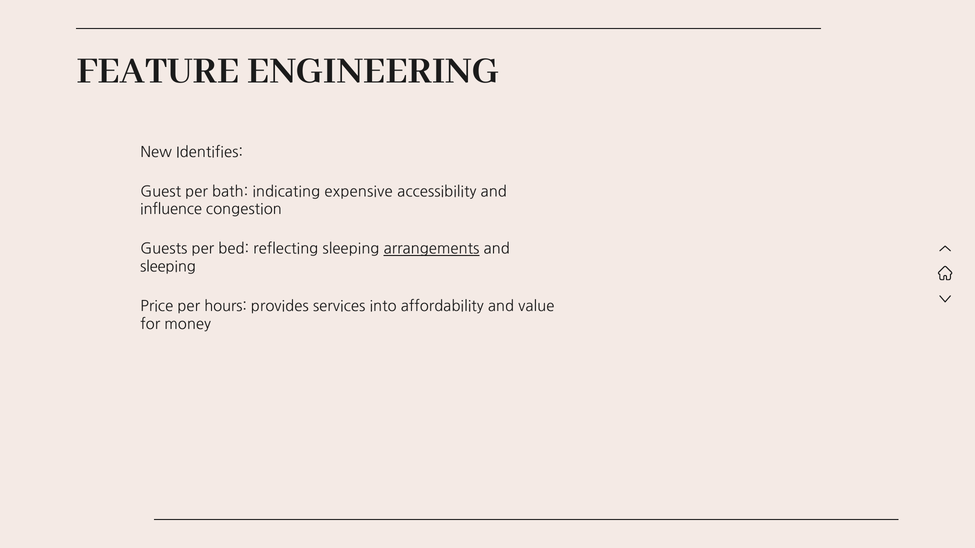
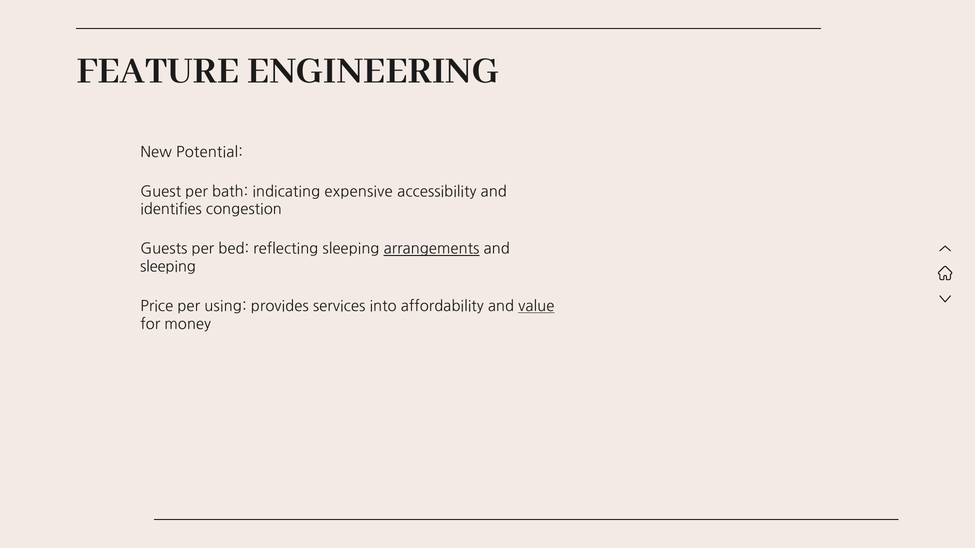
Identifies: Identifies -> Potential (209, 152)
influence: influence -> identifies (171, 210)
hours: hours -> using (225, 307)
value underline: none -> present (536, 307)
